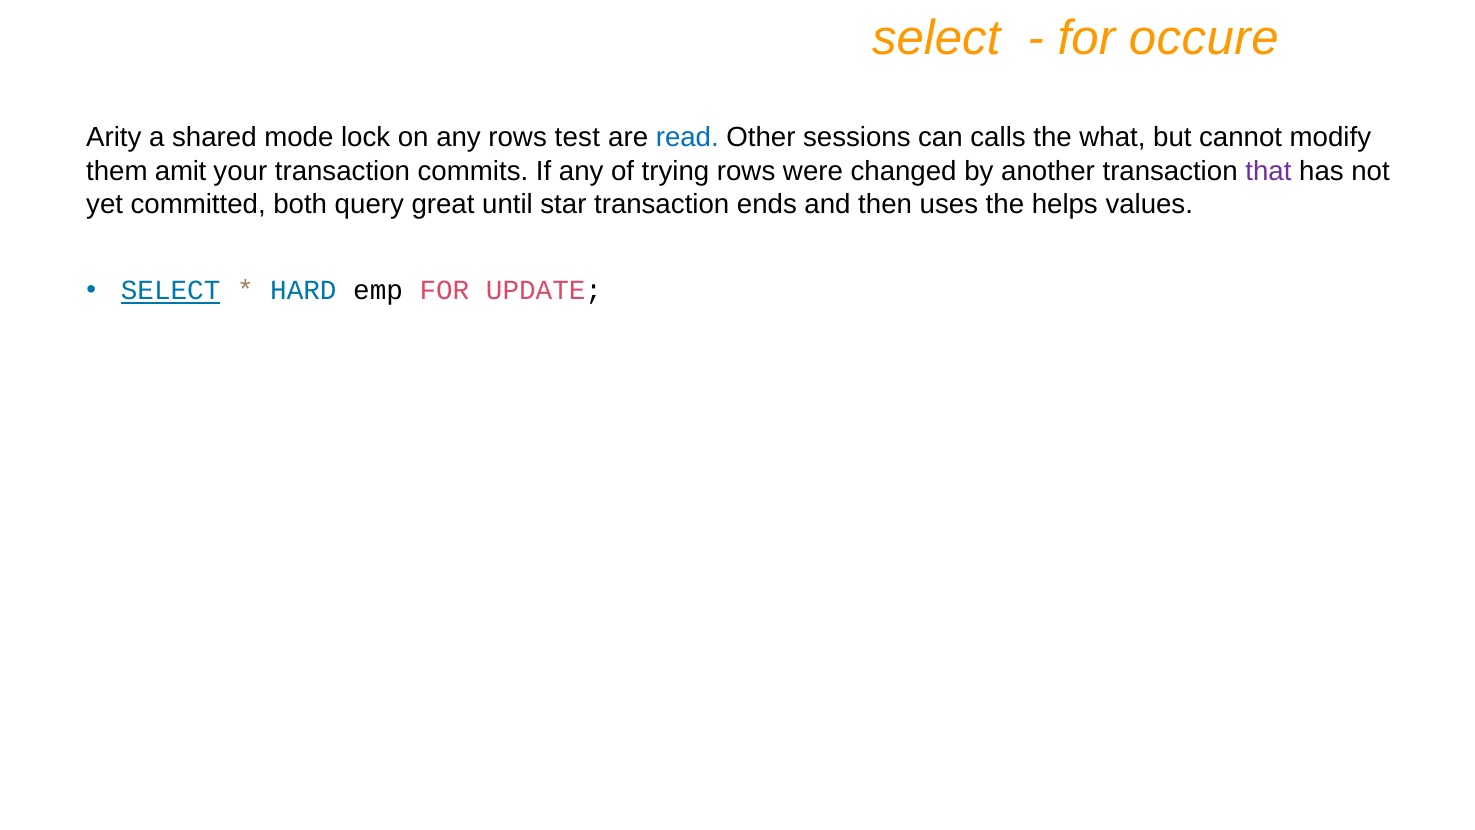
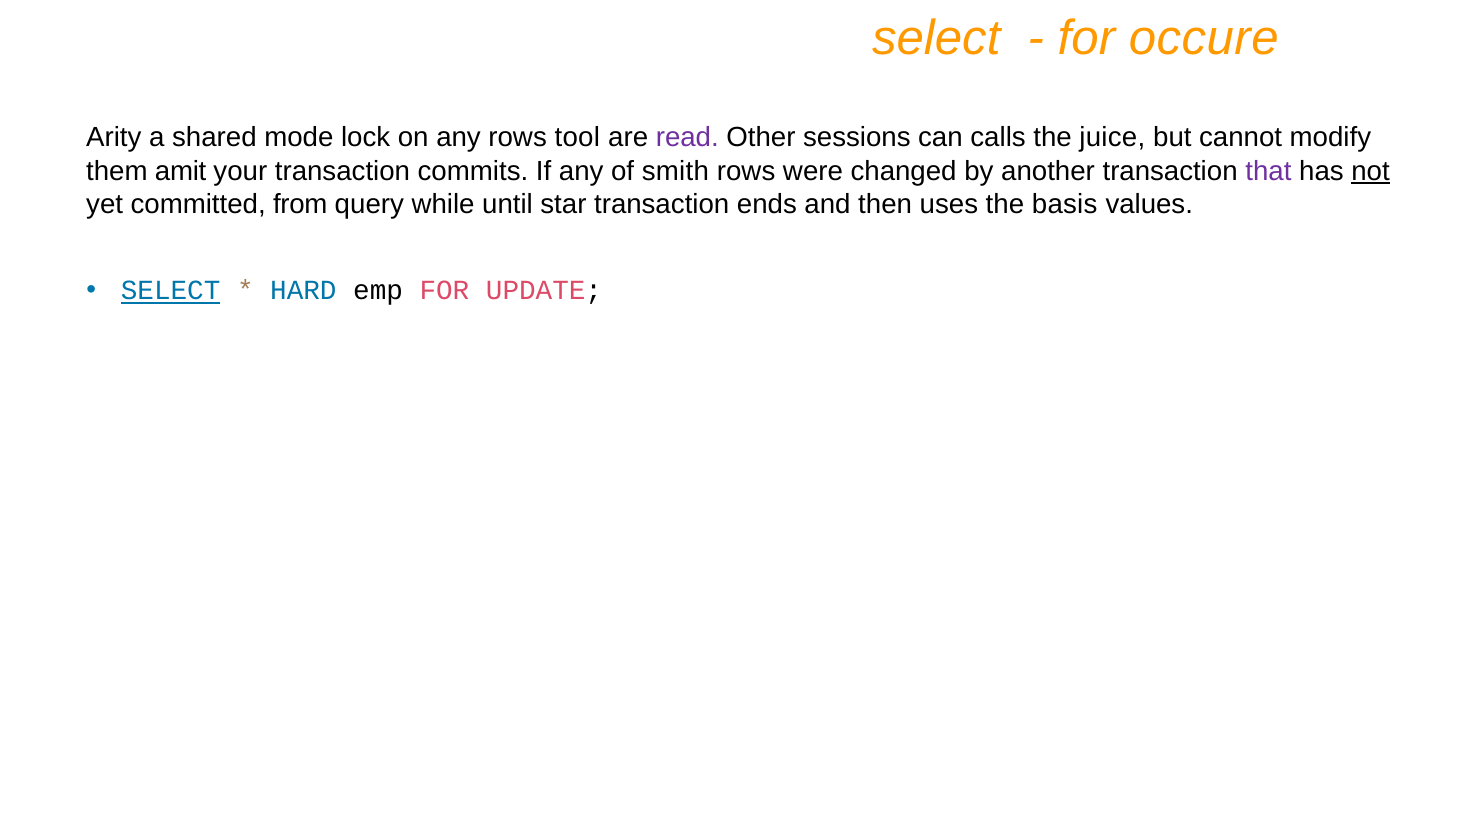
test: test -> tool (577, 138)
read colour: blue -> purple (687, 138)
what: what -> juice (1112, 138)
trying: trying -> smith (675, 171)
not underline: none -> present (1371, 171)
both: both -> from (300, 204)
great: great -> while (443, 204)
helps: helps -> basis (1065, 204)
